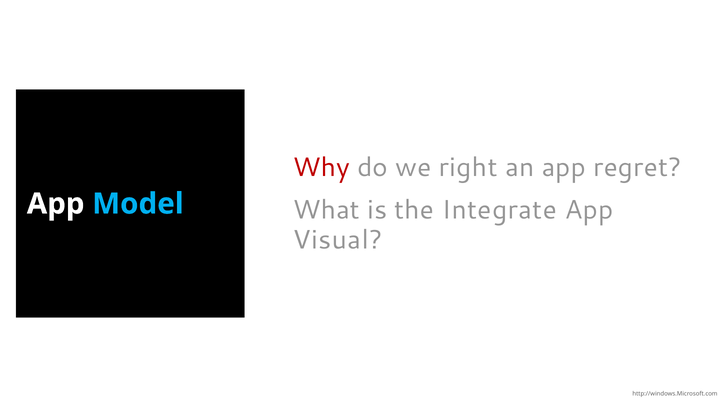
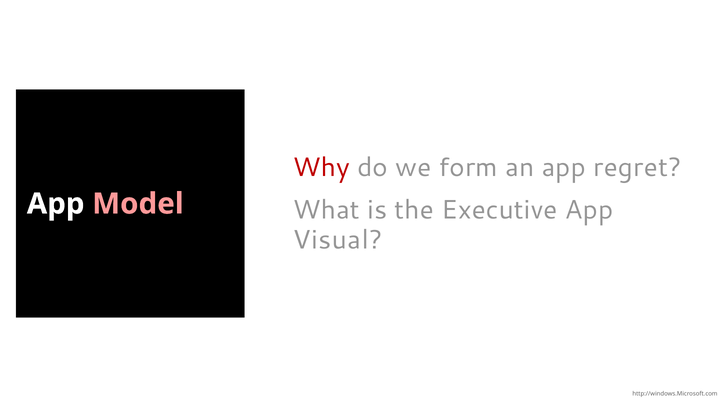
right: right -> form (468, 167)
Model colour: light blue -> pink (138, 204)
Integrate: Integrate -> Executive (500, 210)
